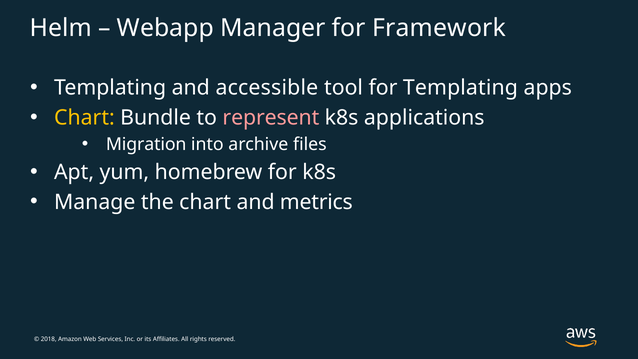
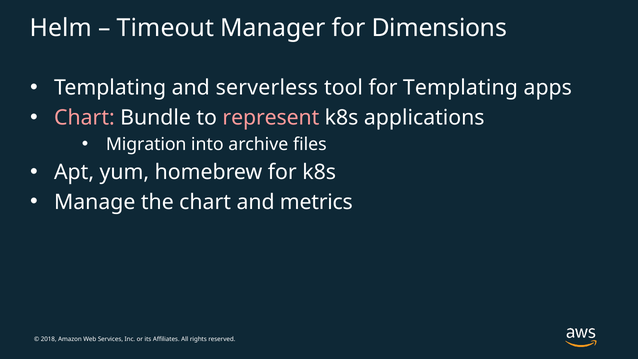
Webapp: Webapp -> Timeout (165, 28)
Framework: Framework -> Dimensions (439, 28)
accessible: accessible -> serverless (267, 88)
Chart colour: yellow -> pink (84, 118)
